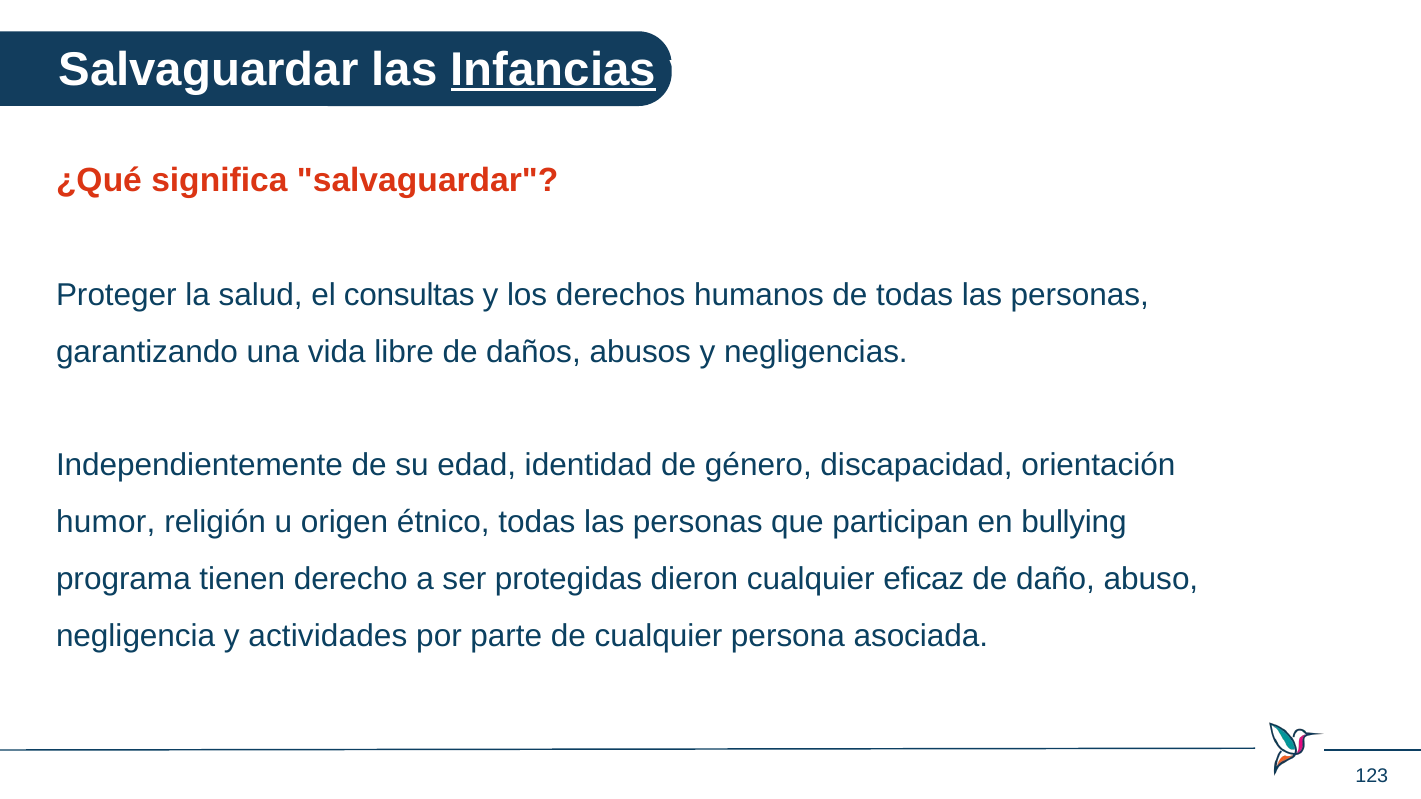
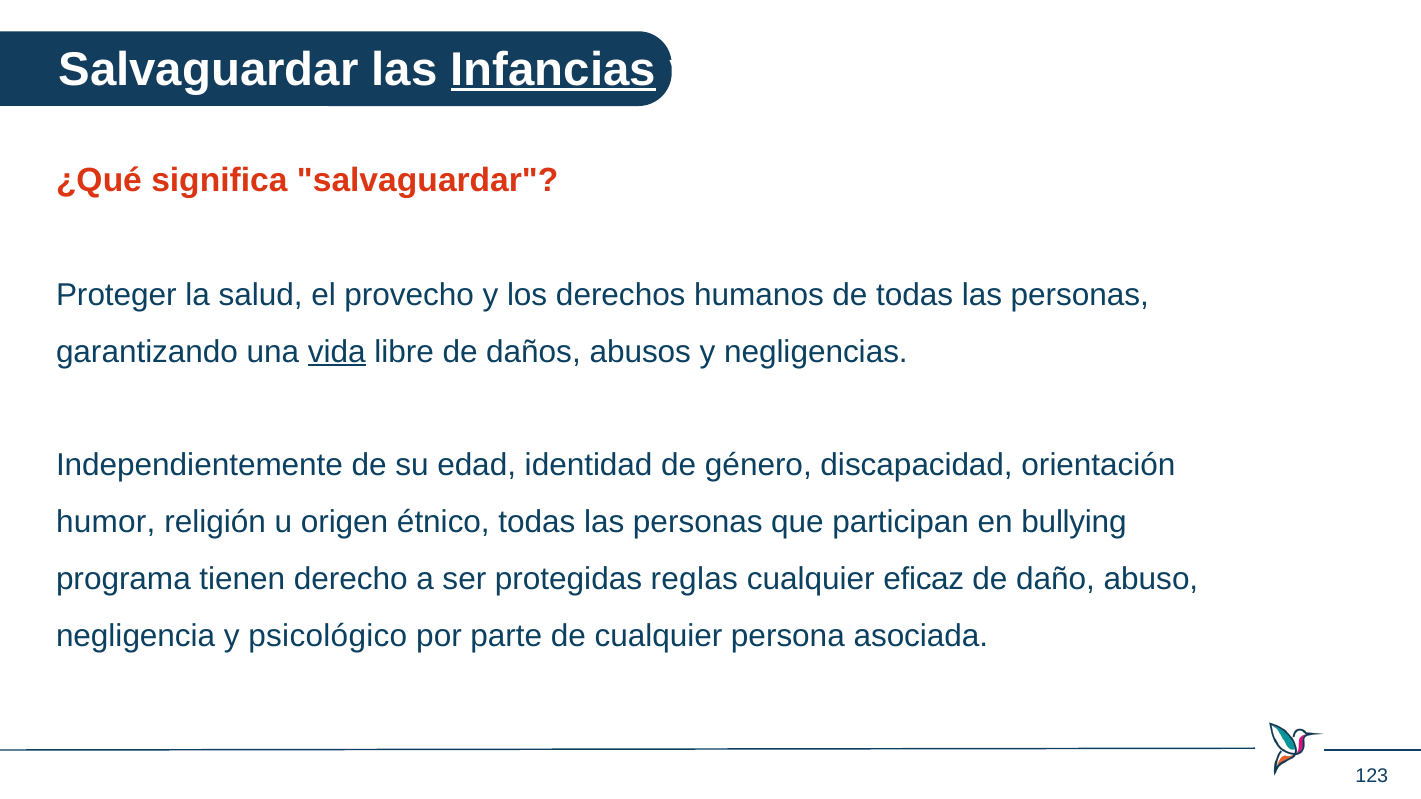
consultas: consultas -> provecho (409, 295)
vida underline: none -> present (337, 352)
dieron: dieron -> reglas (694, 579)
actividades: actividades -> psicológico (328, 636)
